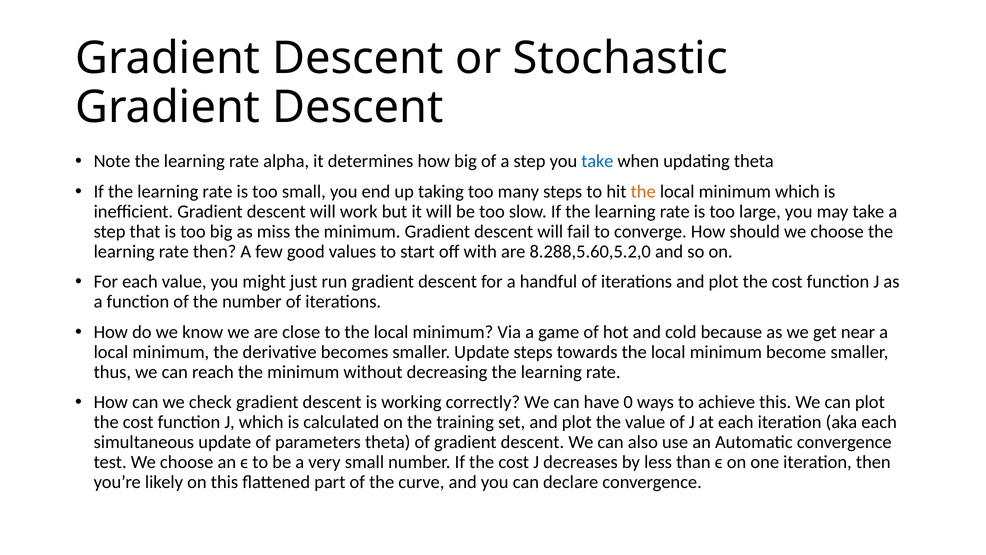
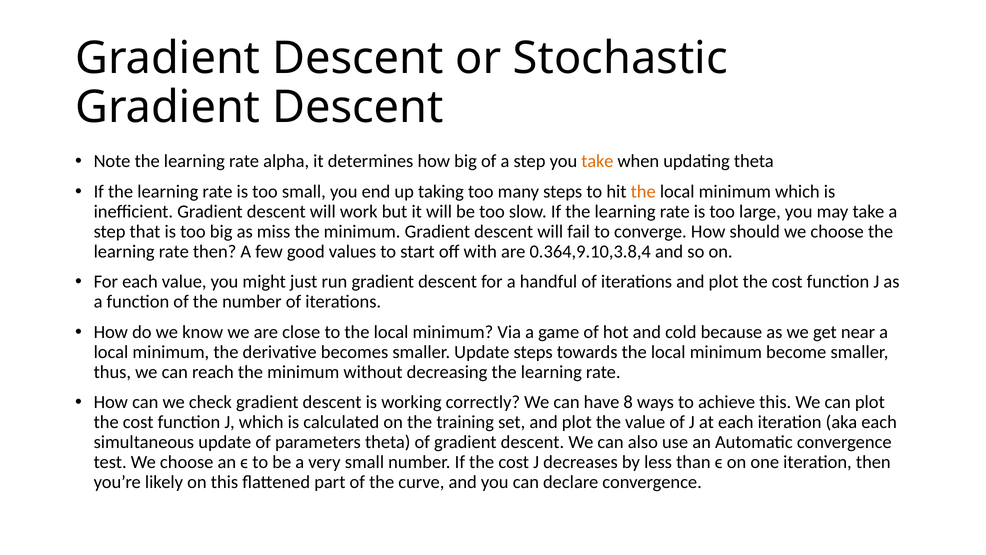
take colour: blue -> orange (597, 161)
8.288,5.60,5.2,0: 8.288,5.60,5.2,0 -> 0.364,9.10,3.8,4 (590, 251)
0: 0 -> 8 (628, 402)
